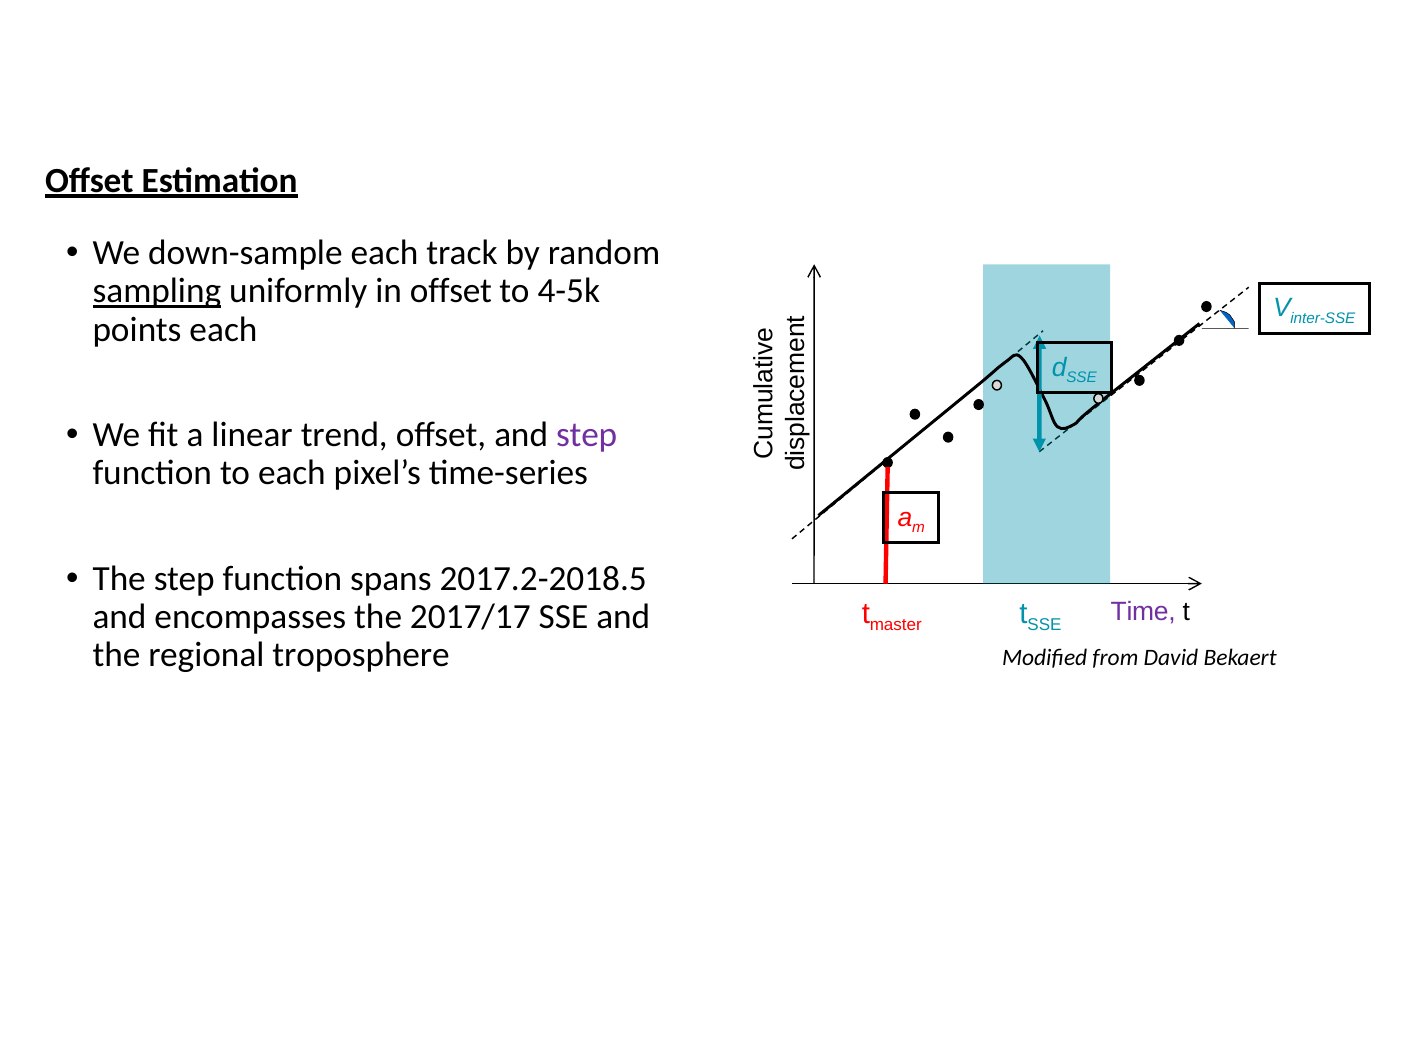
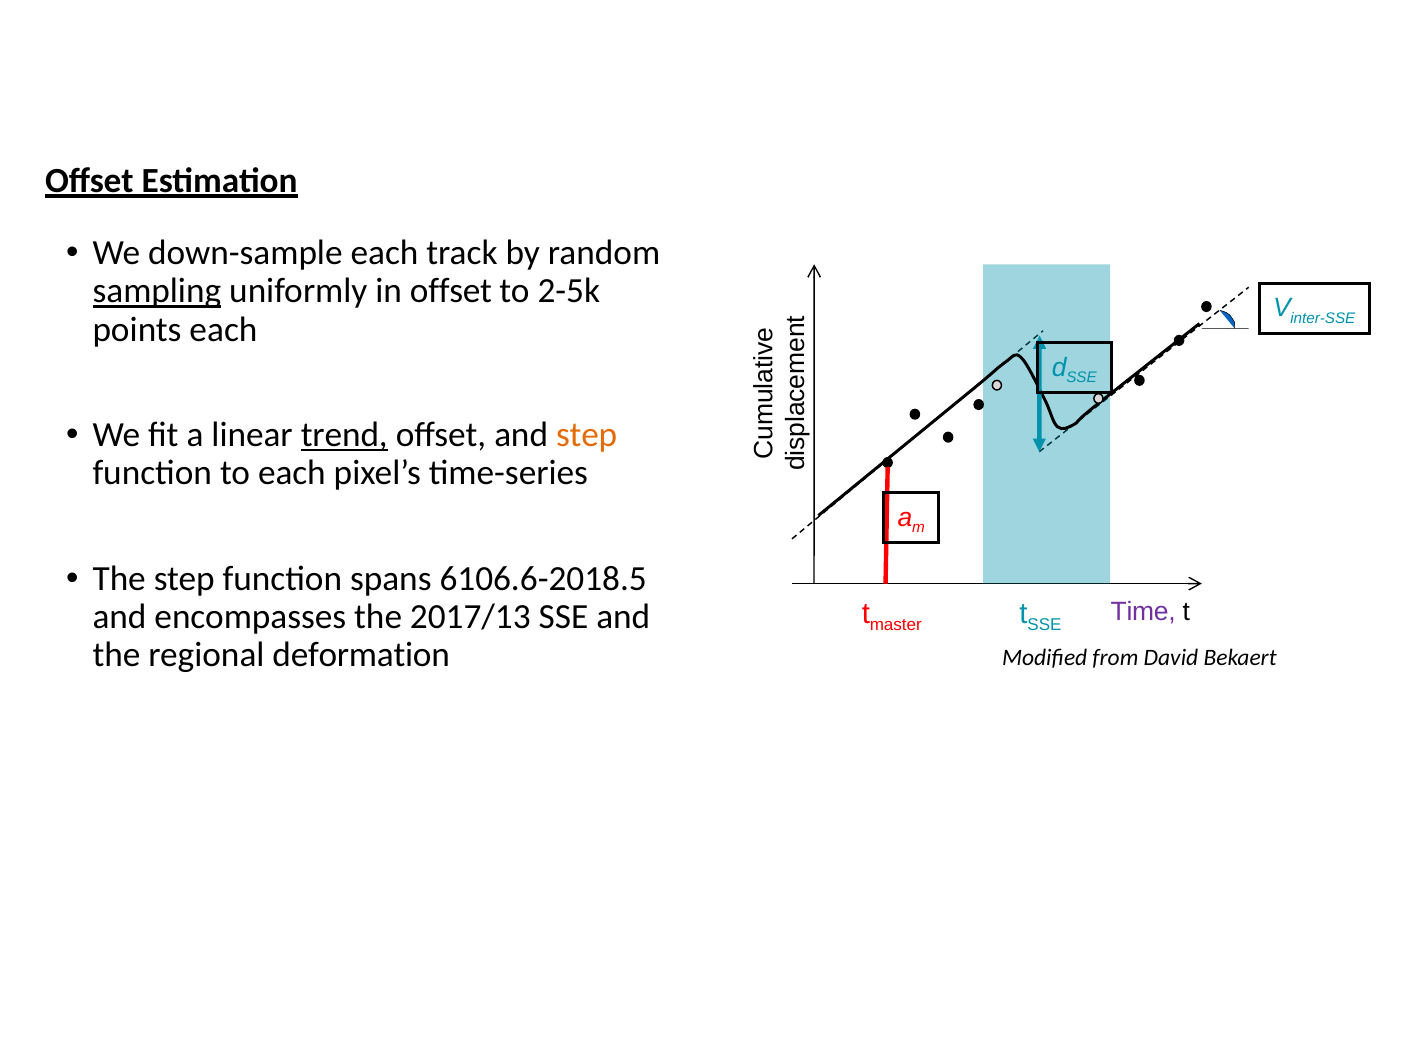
4-5k: 4-5k -> 2-5k (569, 291)
trend underline: none -> present (344, 435)
step colour: purple -> orange (587, 435)
2017.2-2018.5: 2017.2-2018.5 -> 6106.6-2018.5 (543, 579)
2017/17: 2017/17 -> 2017/13 (470, 617)
troposphere: troposphere -> deformation (361, 655)
